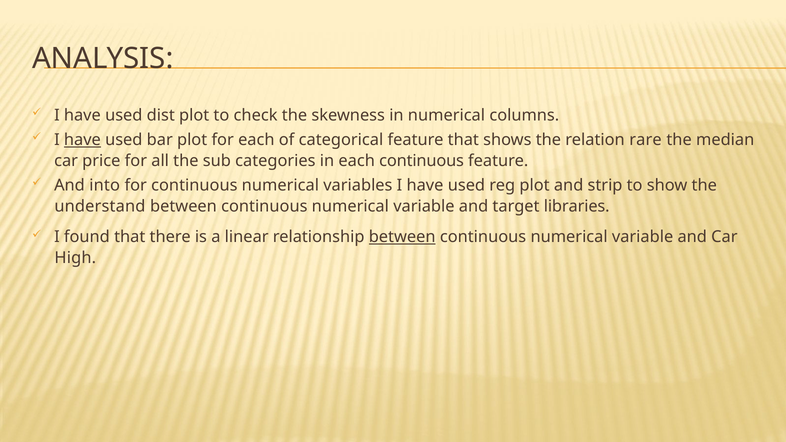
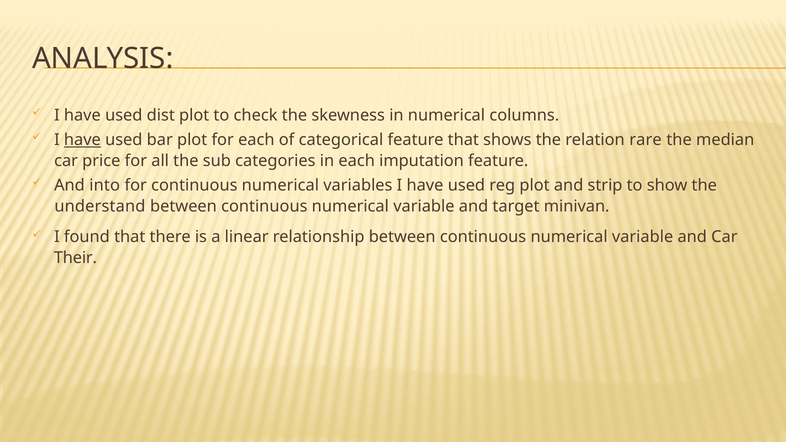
each continuous: continuous -> imputation (422, 161)
libraries: libraries -> minivan (577, 206)
between underline: present -> none (402, 237)
High: High -> Their (75, 258)
